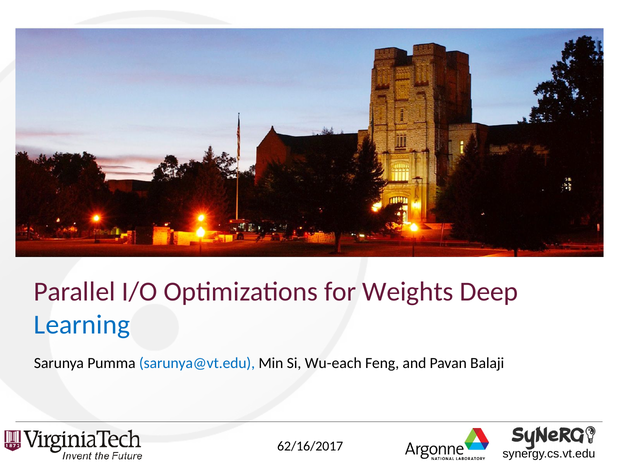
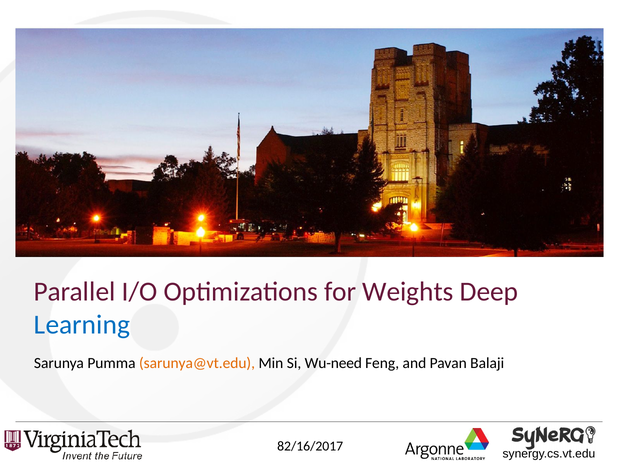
sarunya@vt.edu colour: blue -> orange (197, 364)
Wu-each: Wu-each -> Wu-need (333, 364)
62/16/2017: 62/16/2017 -> 82/16/2017 (310, 447)
